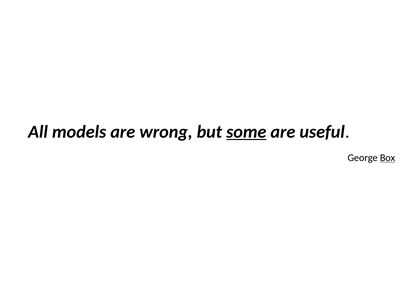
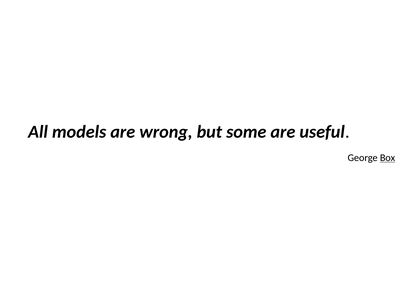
some underline: present -> none (246, 132)
